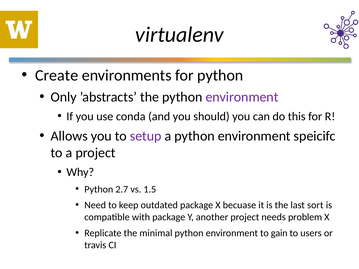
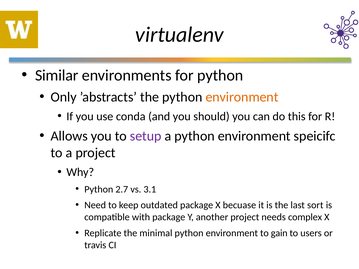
Create: Create -> Similar (57, 75)
environment colour: purple -> orange (242, 97)
1.5: 1.5 -> 3.1 (150, 189)
problem: problem -> complex (305, 217)
